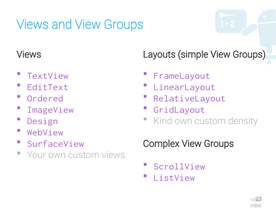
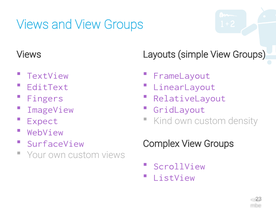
Ordered: Ordered -> Fingers (45, 98)
Design: Design -> Expect (43, 121)
